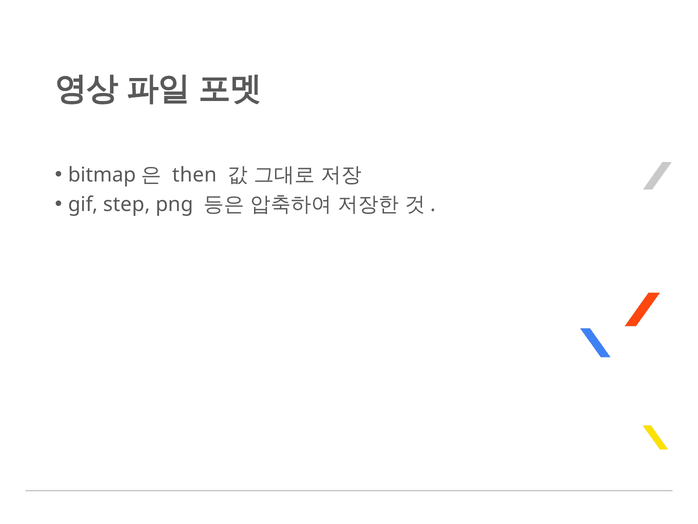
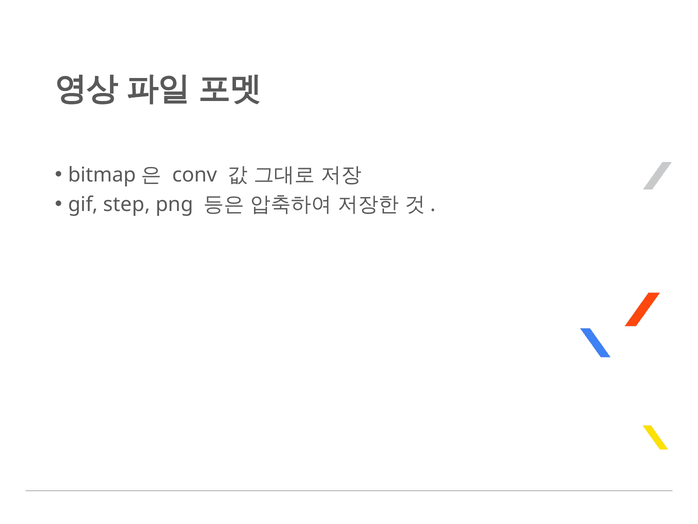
then: then -> conv (195, 175)
